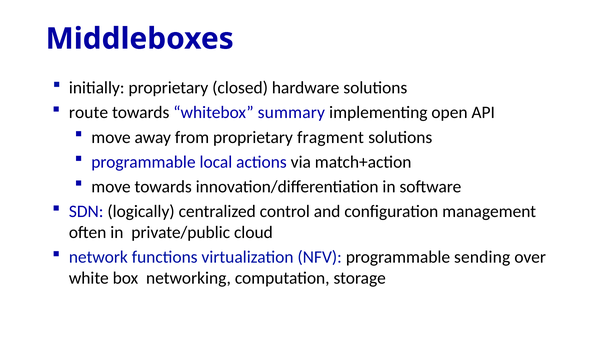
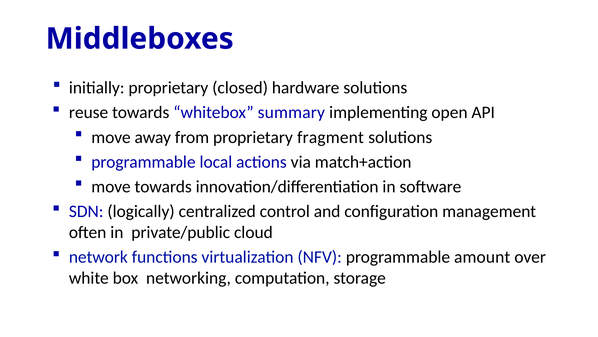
route: route -> reuse (89, 112)
sending: sending -> amount (482, 257)
